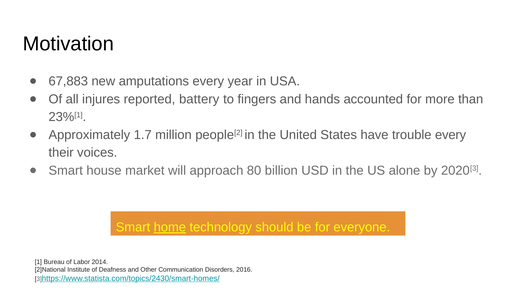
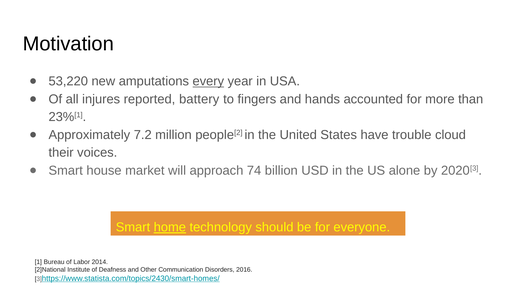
67,883: 67,883 -> 53,220 (68, 81)
every underline: none -> present (208, 81)
1.7: 1.7 -> 7.2 (143, 135)
trouble every: every -> cloud (451, 135)
80: 80 -> 74 (254, 170)
